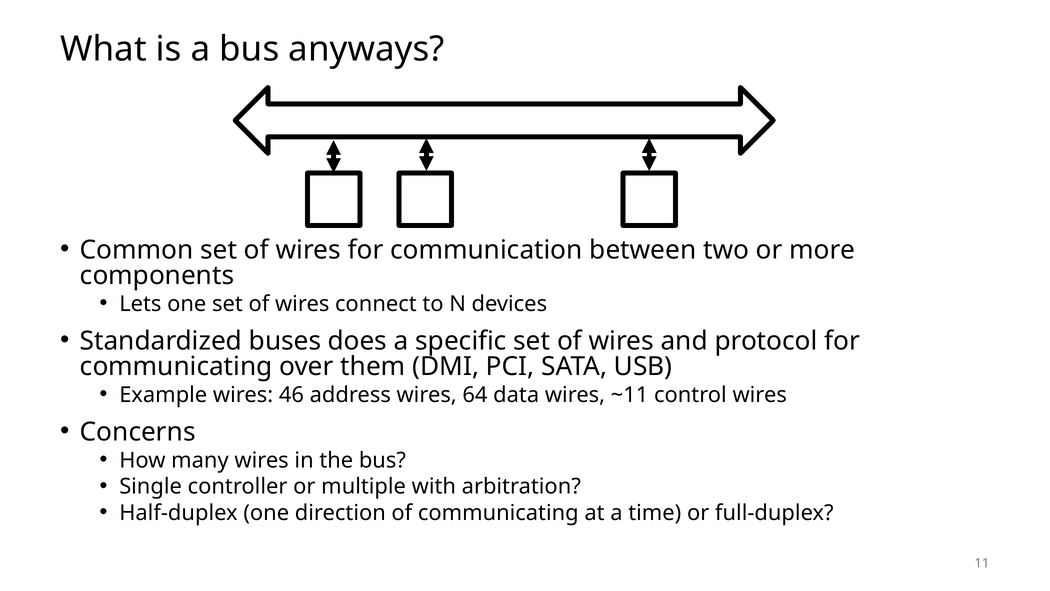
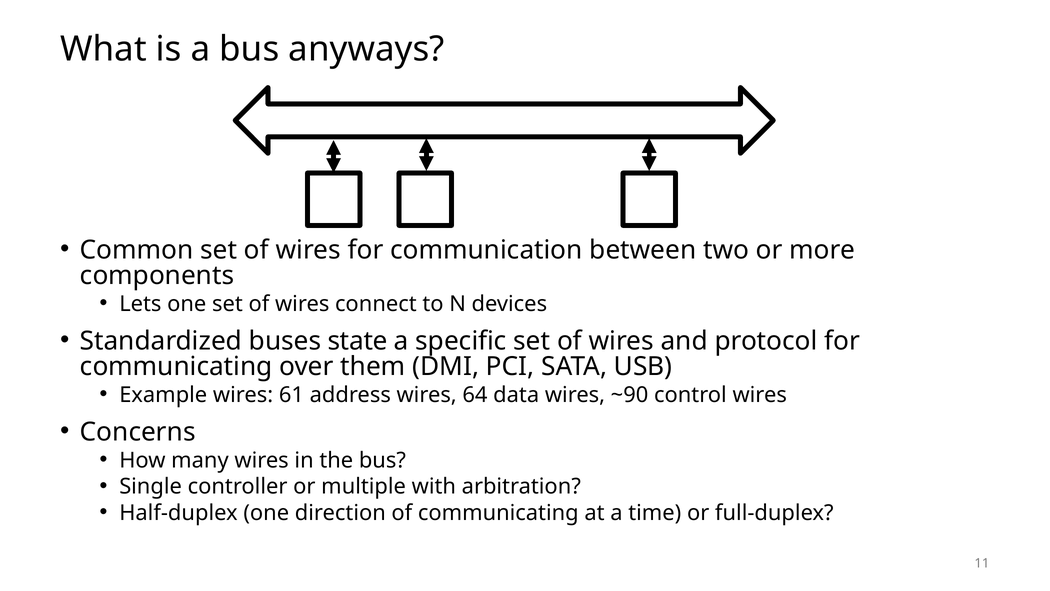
does: does -> state (358, 341)
46: 46 -> 61 (291, 395)
~11: ~11 -> ~90 (630, 395)
